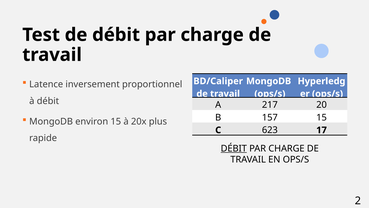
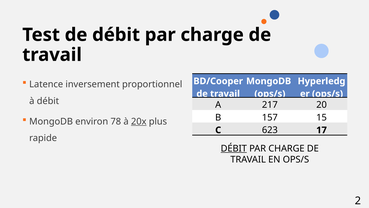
BD/Caliper: BD/Caliper -> BD/Cooper (218, 81)
environ 15: 15 -> 78 (116, 121)
20x underline: none -> present (139, 121)
